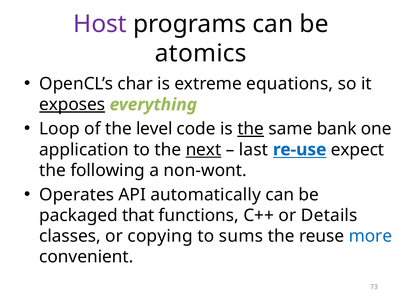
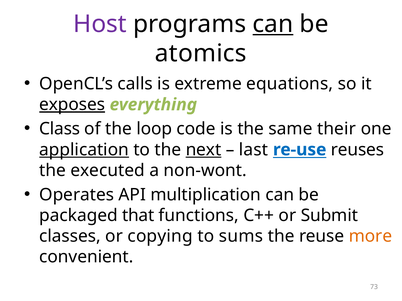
can underline: none -> present (273, 24)
char: char -> calls (135, 84)
Loop: Loop -> Class (60, 129)
level: level -> loop (154, 129)
the underline: present -> none (251, 129)
bank: bank -> their (337, 129)
application underline: none -> present (84, 150)
expect: expect -> reuses (357, 150)
following: following -> executed (108, 171)
automatically: automatically -> multiplication (206, 195)
Details: Details -> Submit (329, 216)
more colour: blue -> orange (370, 237)
